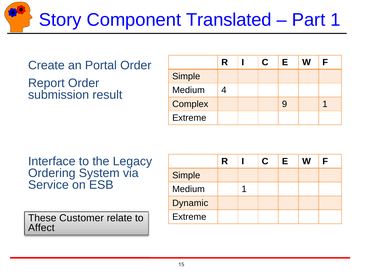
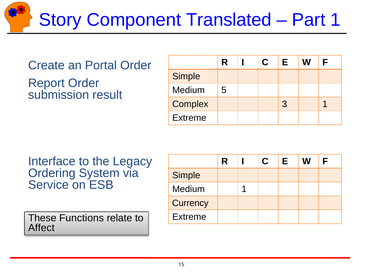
4: 4 -> 5 (224, 90)
9: 9 -> 3 (285, 104)
Dynamic: Dynamic -> Currency (190, 203)
Customer: Customer -> Functions (82, 218)
